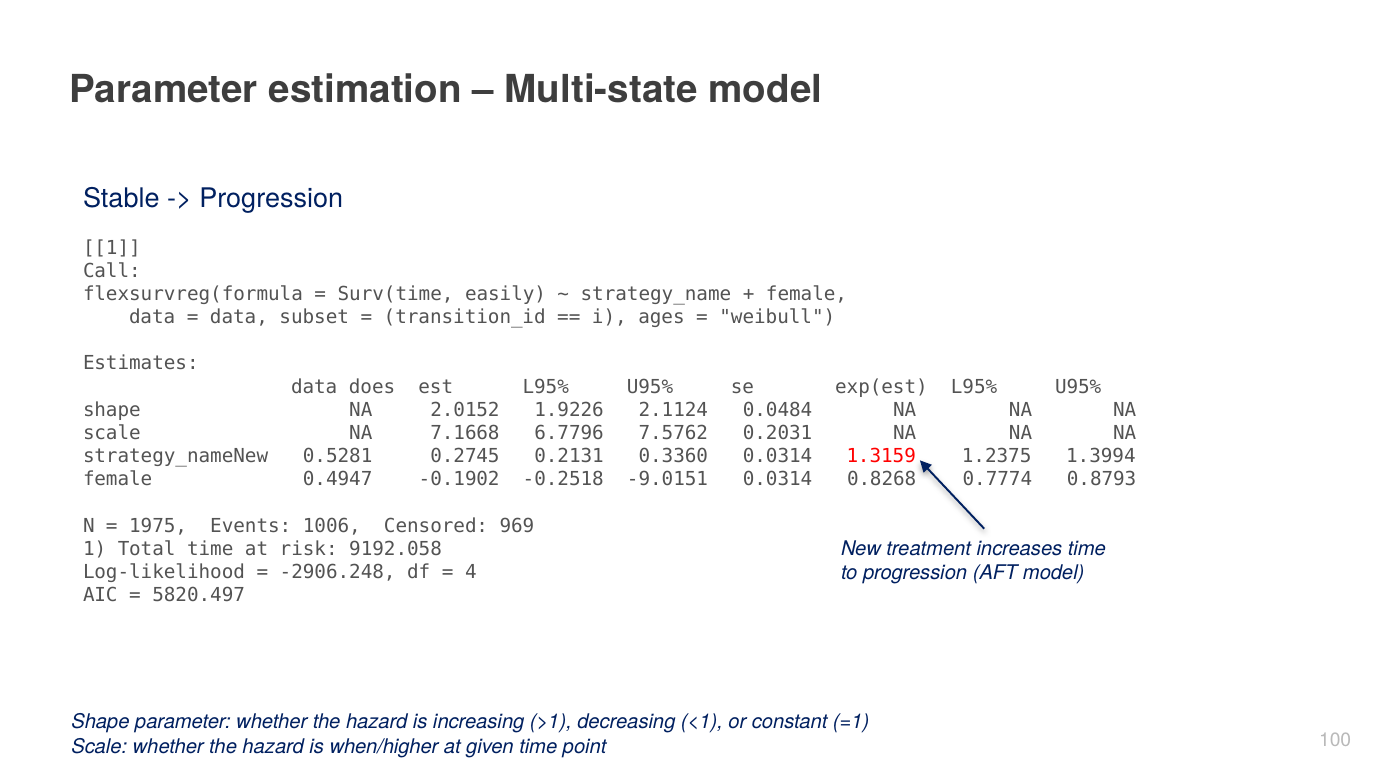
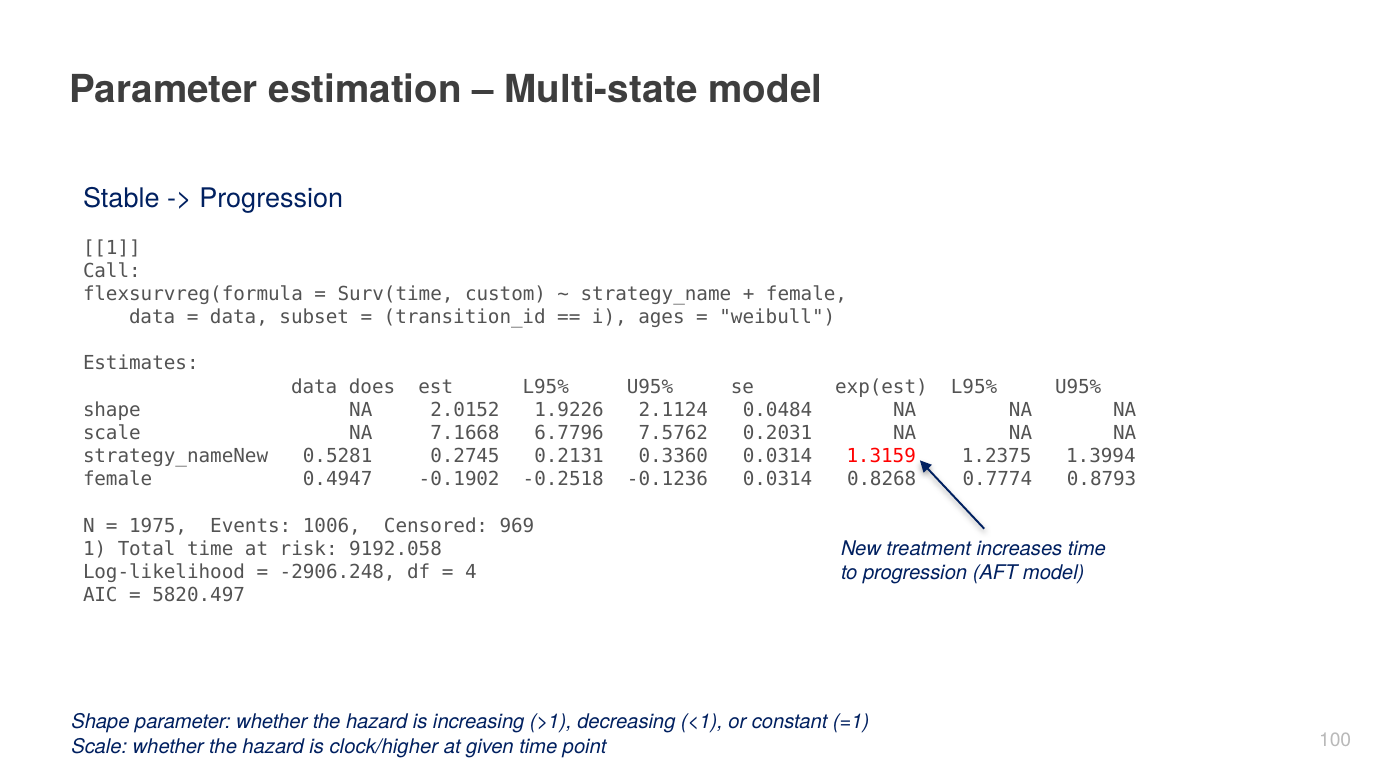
easily: easily -> custom (506, 294)
-9.0151: -9.0151 -> -0.1236 (668, 480)
when/higher: when/higher -> clock/higher (384, 747)
